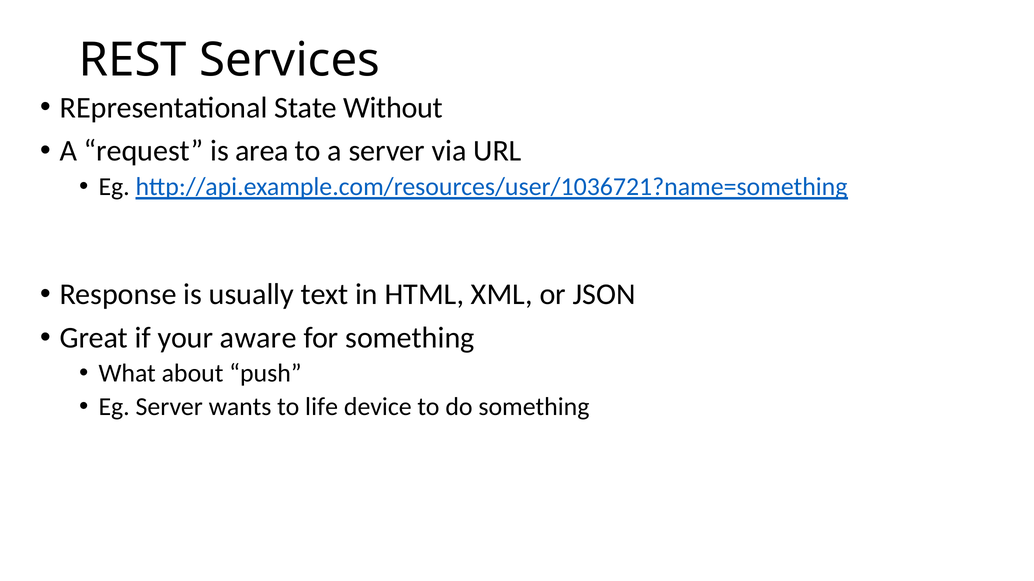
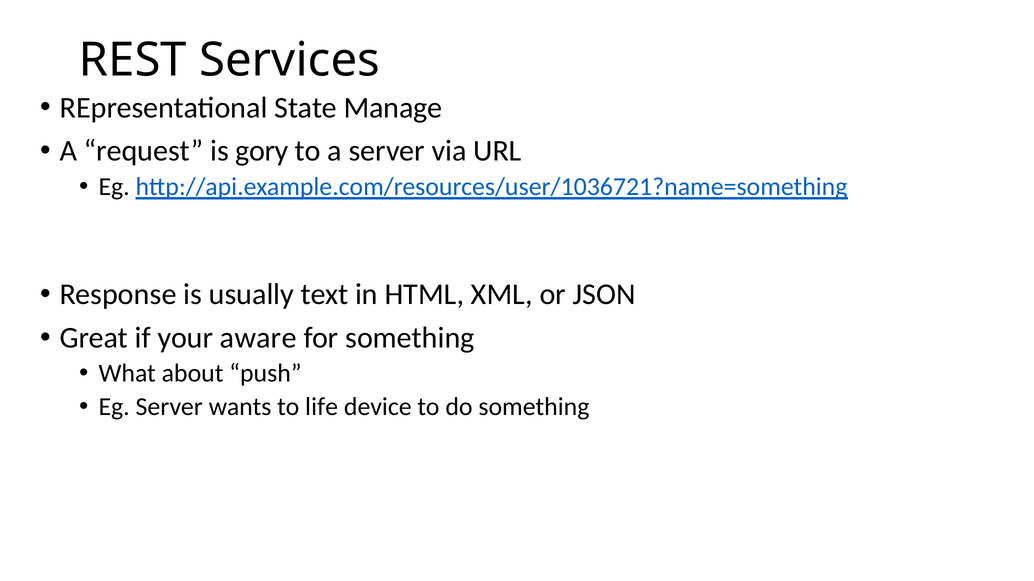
Without: Without -> Manage (393, 108)
area: area -> gory (262, 151)
